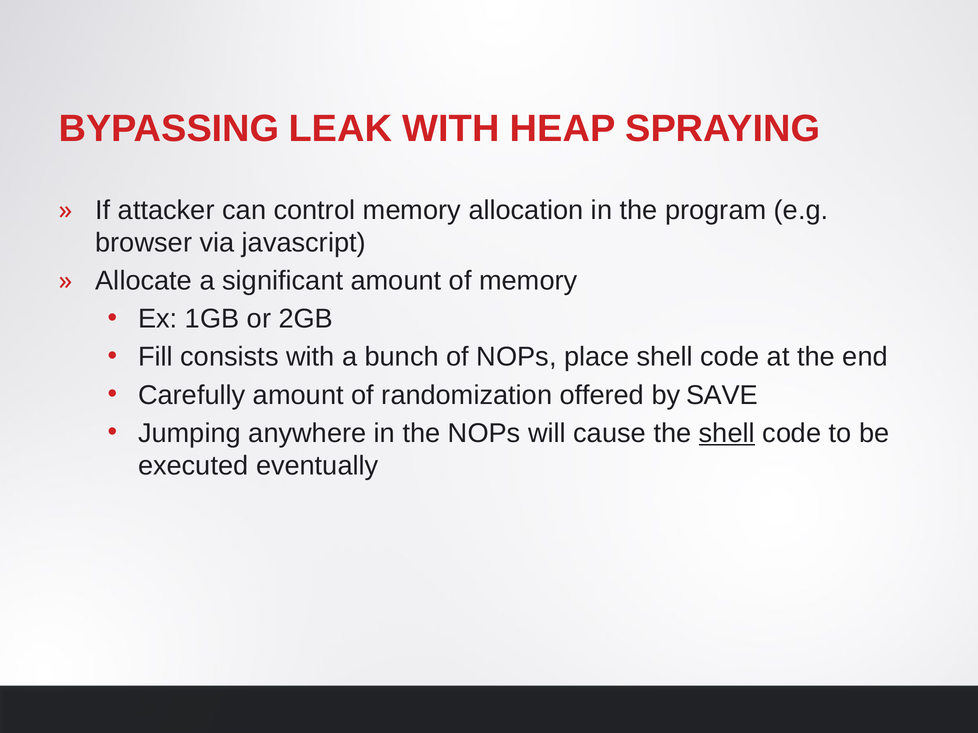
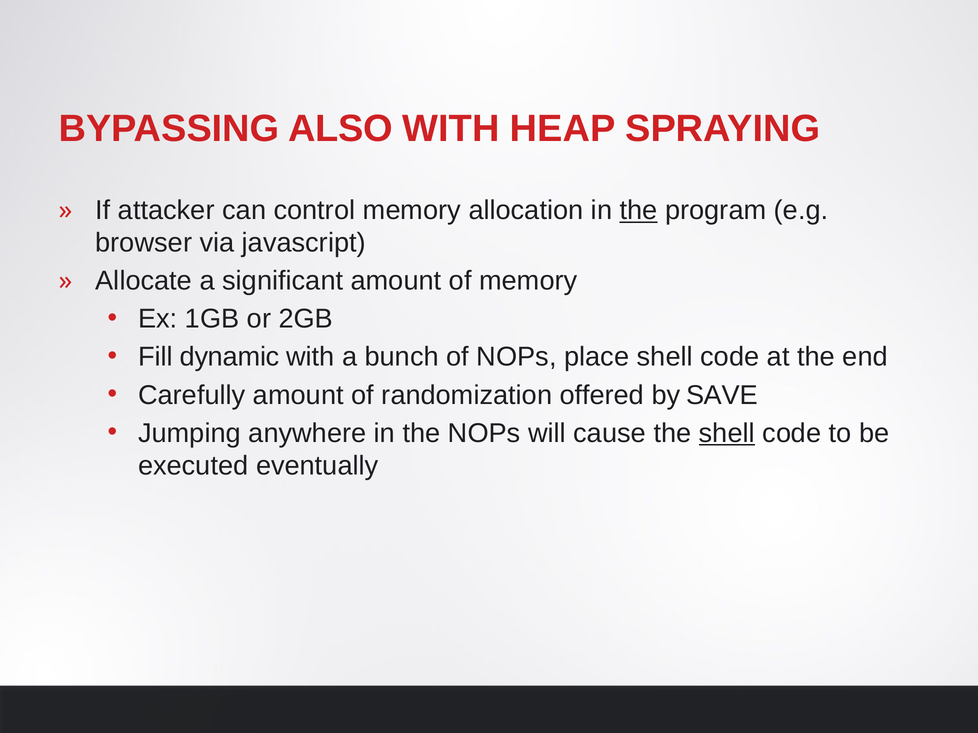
LEAK: LEAK -> ALSO (340, 129)
the underline: none -> present (639, 211)
consists: consists -> dynamic (230, 357)
